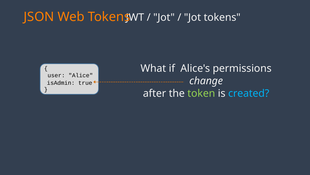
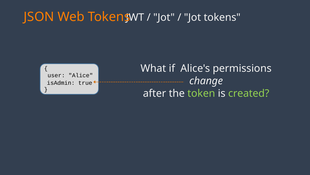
created colour: light blue -> light green (249, 93)
